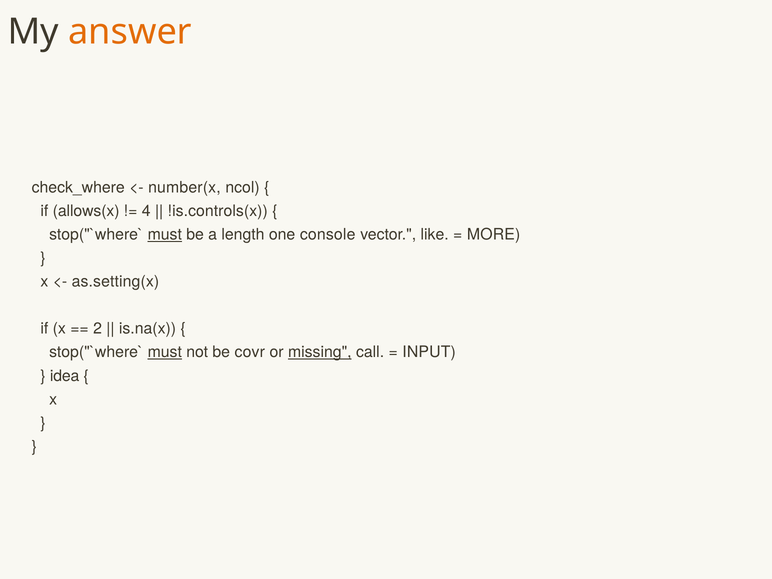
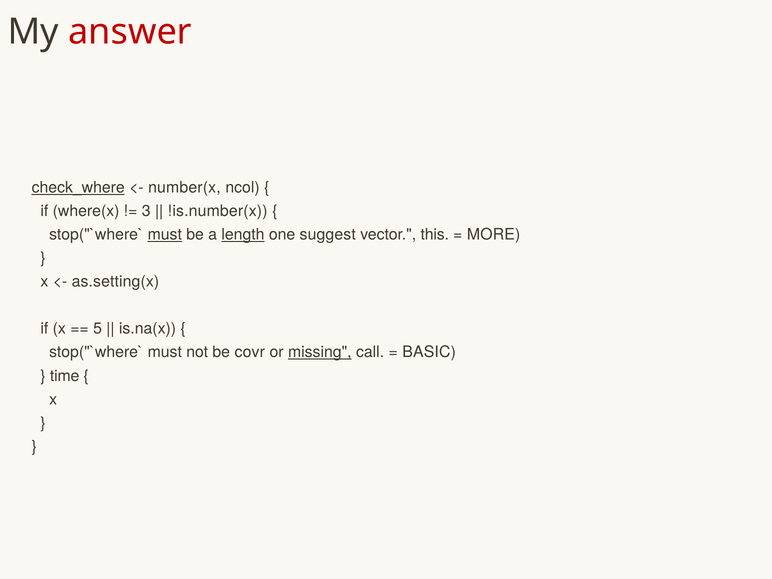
answer colour: orange -> red (130, 32)
check_where underline: none -> present (78, 188)
allows(x: allows(x -> where(x (86, 211)
4: 4 -> 3 (146, 211)
!is.controls(x: !is.controls(x -> !is.number(x (218, 211)
length underline: none -> present (243, 235)
console: console -> suggest (328, 235)
like: like -> this (435, 235)
2: 2 -> 5 (98, 329)
must underline: present -> none (165, 352)
INPUT: INPUT -> BASIC (429, 352)
idea: idea -> time (65, 376)
